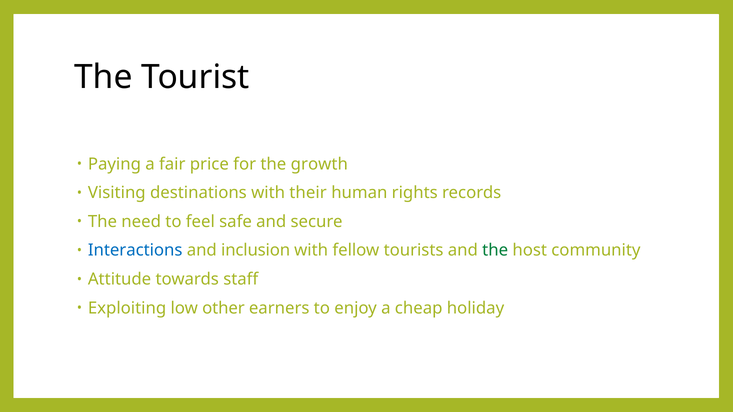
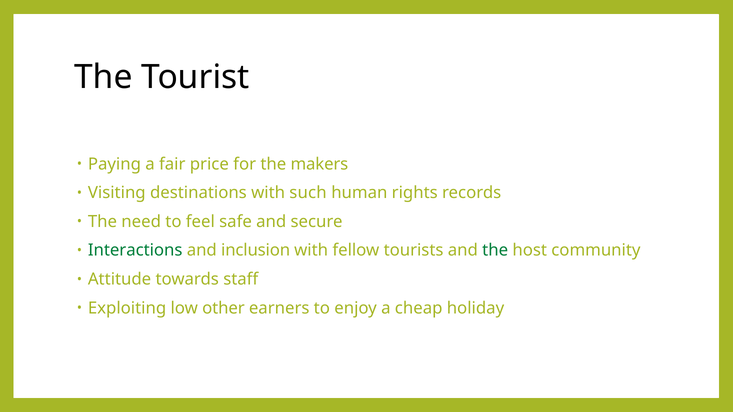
growth: growth -> makers (319, 164)
their: their -> such (308, 193)
Interactions colour: blue -> green (135, 251)
